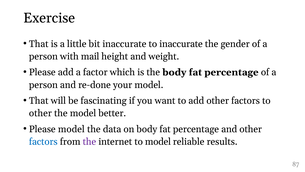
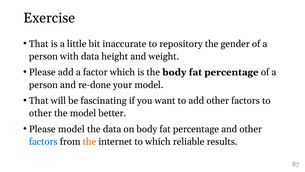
to inaccurate: inaccurate -> repository (181, 44)
with mail: mail -> data (90, 56)
the colour: purple -> orange (89, 141)
to model: model -> which (158, 141)
